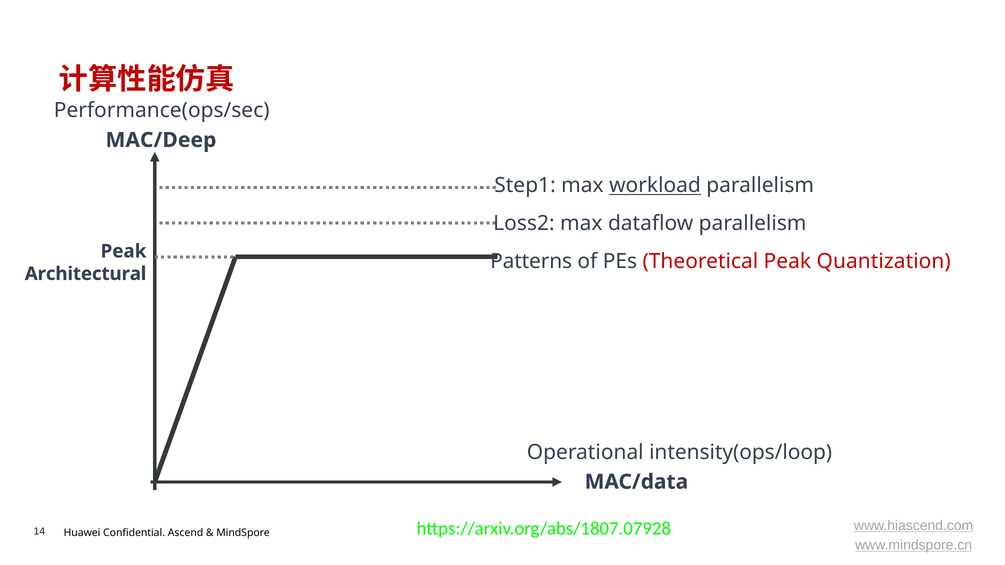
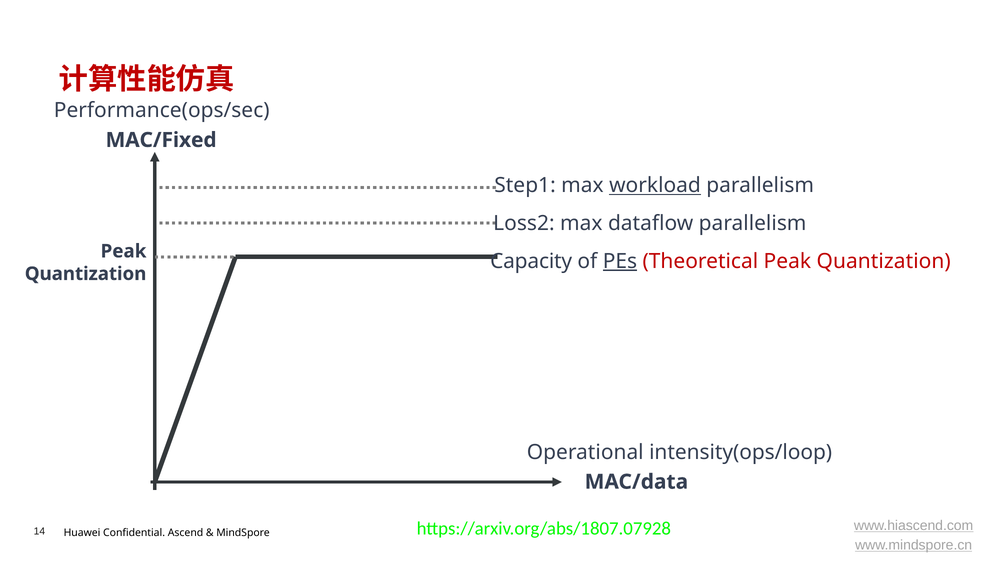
MAC/Deep: MAC/Deep -> MAC/Fixed (161, 140)
Patterns: Patterns -> Capacity (531, 261)
PEs underline: none -> present (620, 261)
Architectural: Architectural -> Quantization (86, 274)
